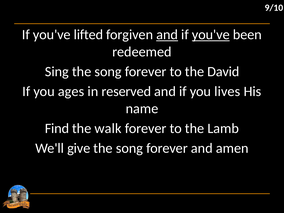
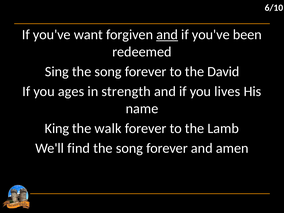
9/10: 9/10 -> 6/10 (274, 8)
lifted: lifted -> want (88, 35)
you've underline: present -> none (211, 35)
reserved: reserved -> strength (126, 91)
Find: Find -> King (57, 128)
give: give -> find (79, 148)
